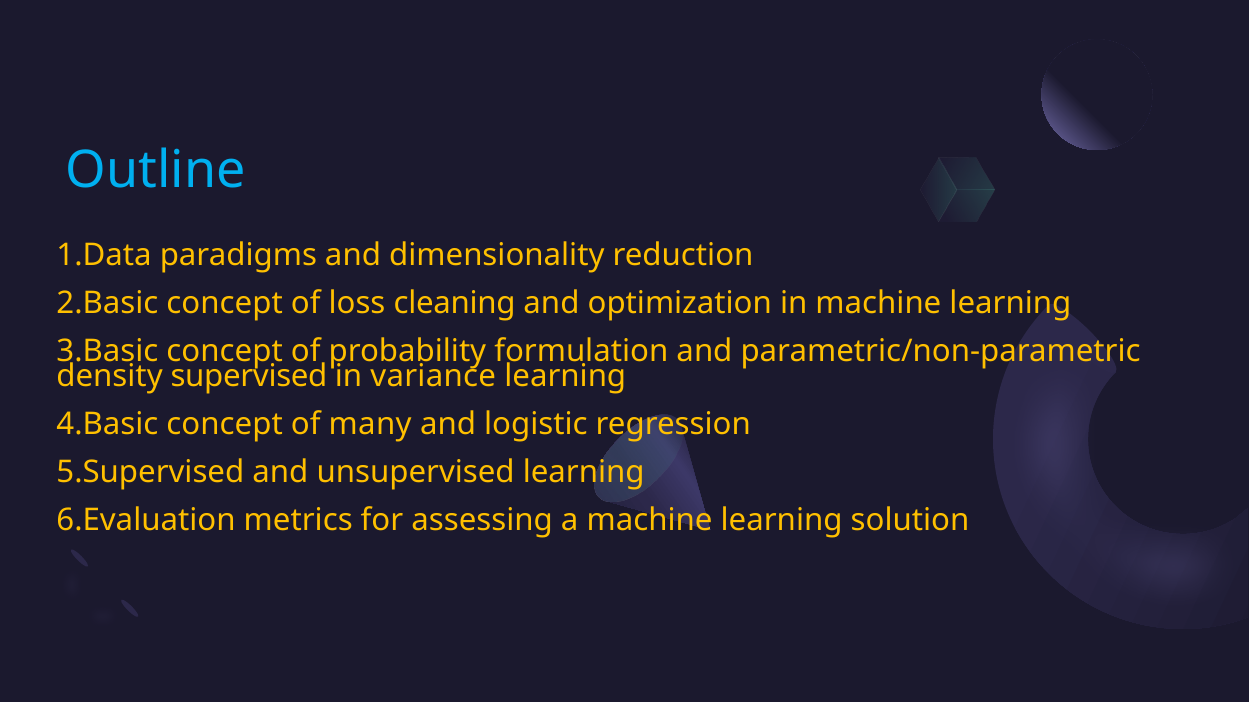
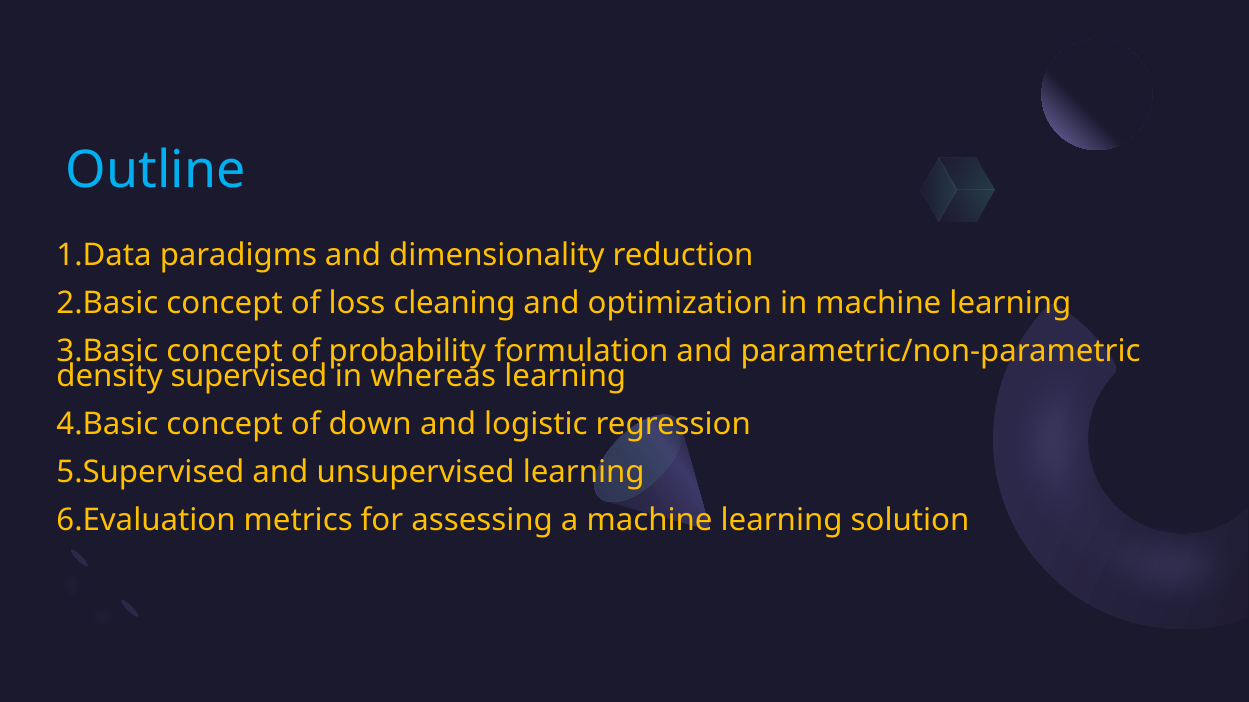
variance: variance -> whereas (433, 377)
many: many -> down (370, 425)
